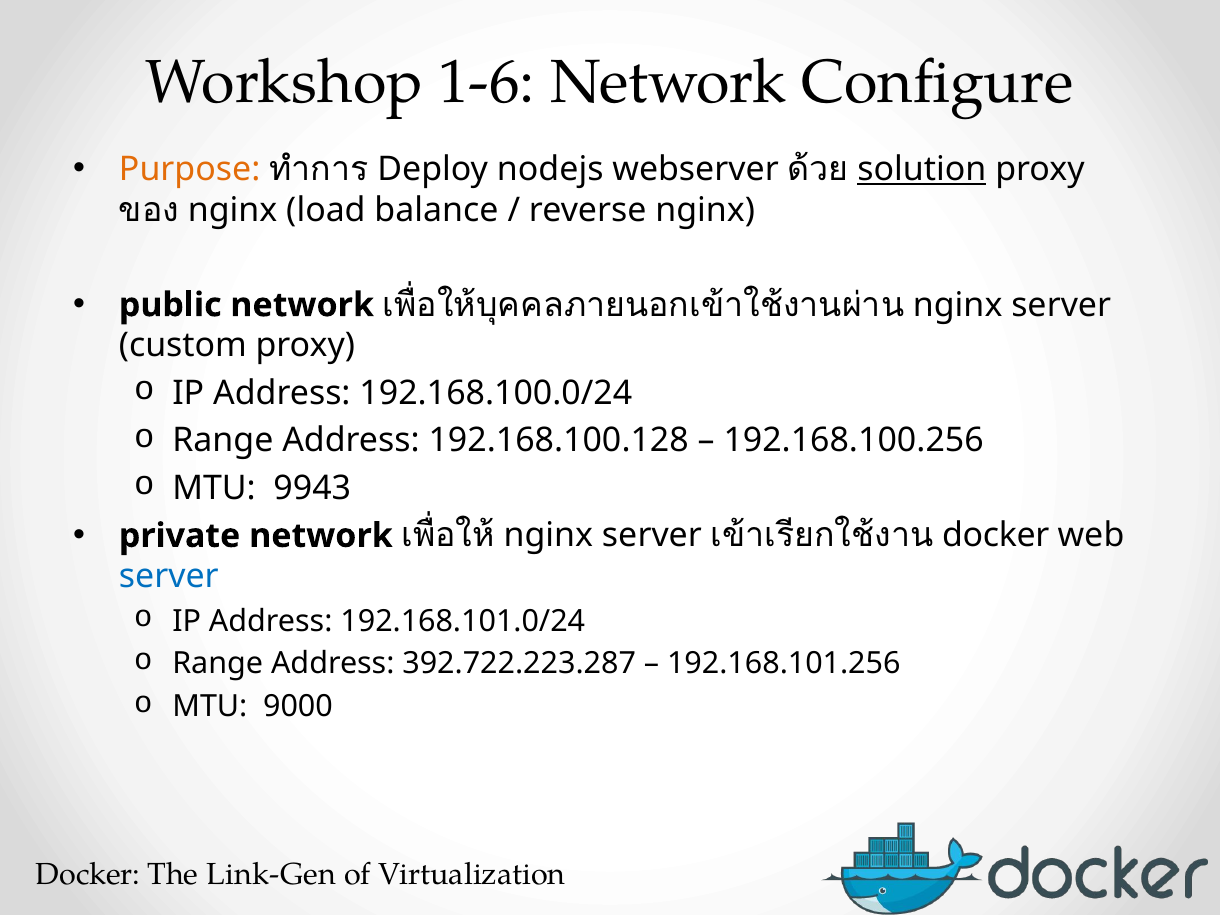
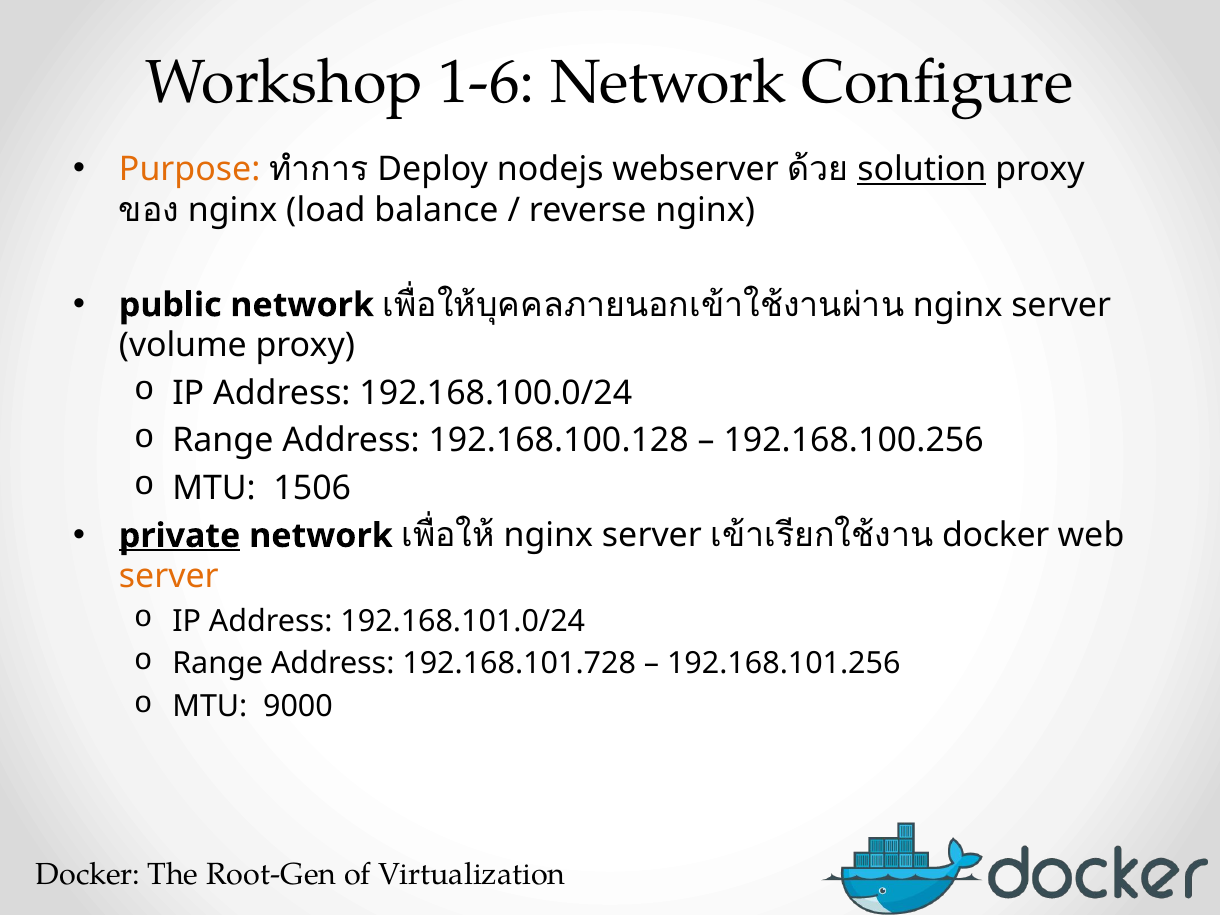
custom: custom -> volume (183, 346)
9943: 9943 -> 1506 (312, 488)
private underline: none -> present (180, 536)
server colour: blue -> orange (169, 577)
392.722.223.287: 392.722.223.287 -> 192.168.101.728 (519, 664)
Link-Gen: Link-Gen -> Root-Gen (271, 875)
